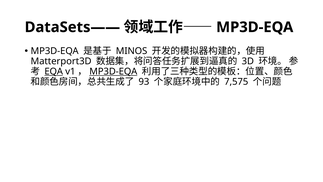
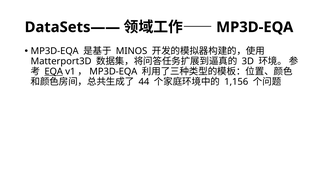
MP3D-EQA underline: present -> none (113, 71)
93: 93 -> 44 (144, 82)
7,575: 7,575 -> 1,156 (236, 82)
